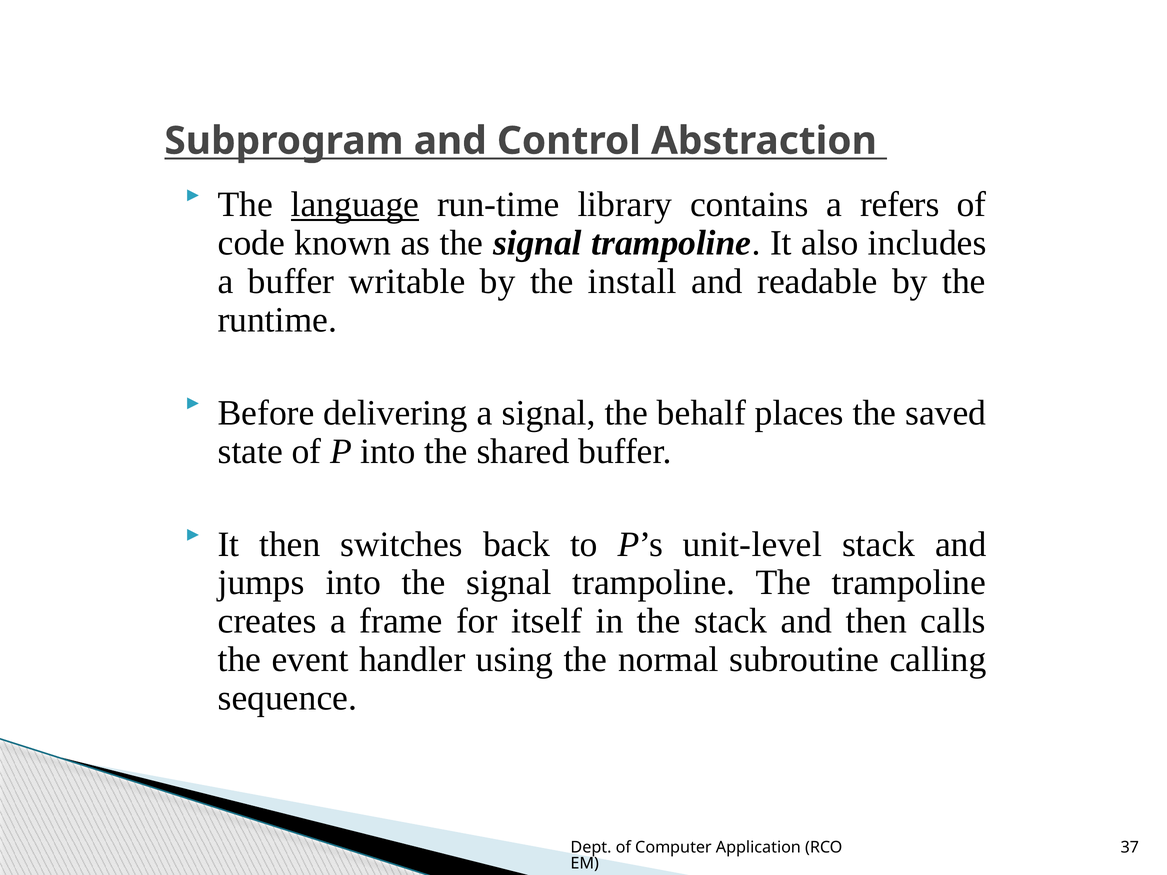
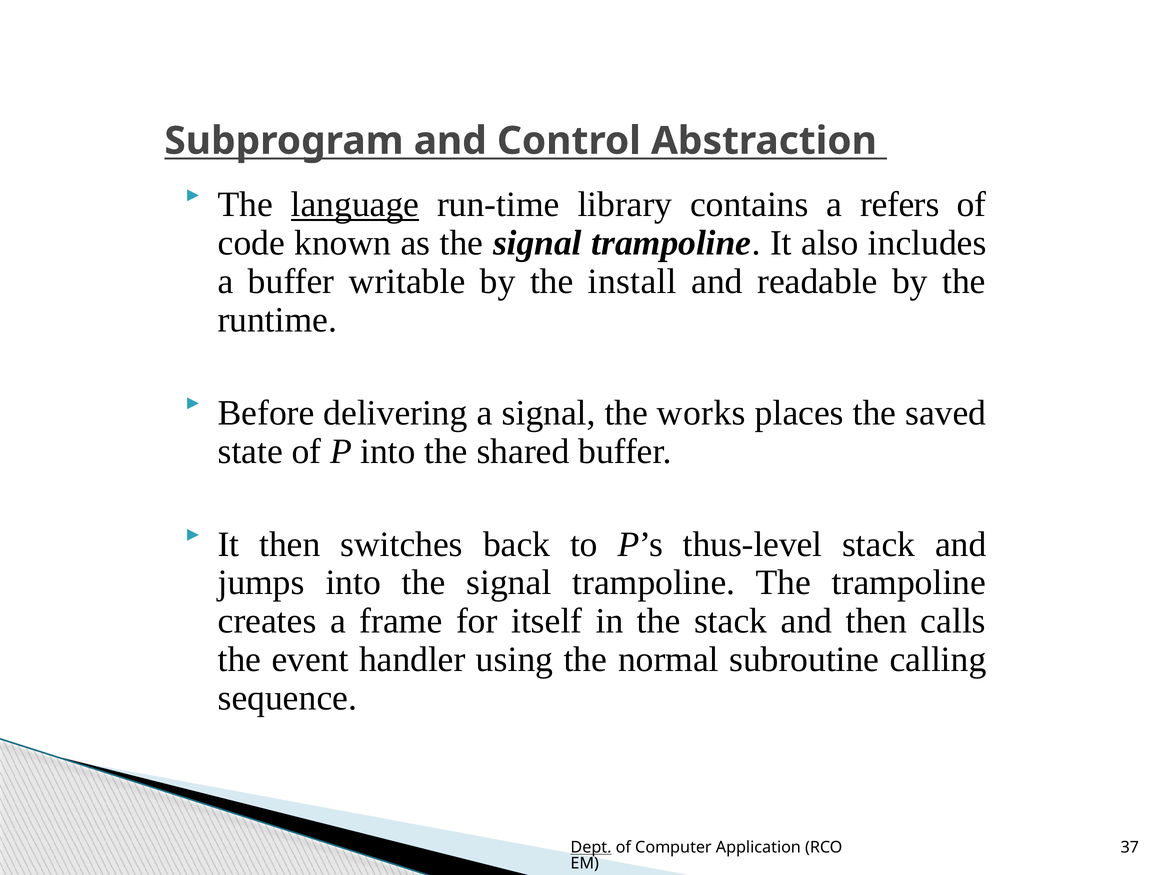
behalf: behalf -> works (701, 413)
unit-level: unit-level -> thus-level (753, 544)
Dept underline: none -> present (591, 848)
